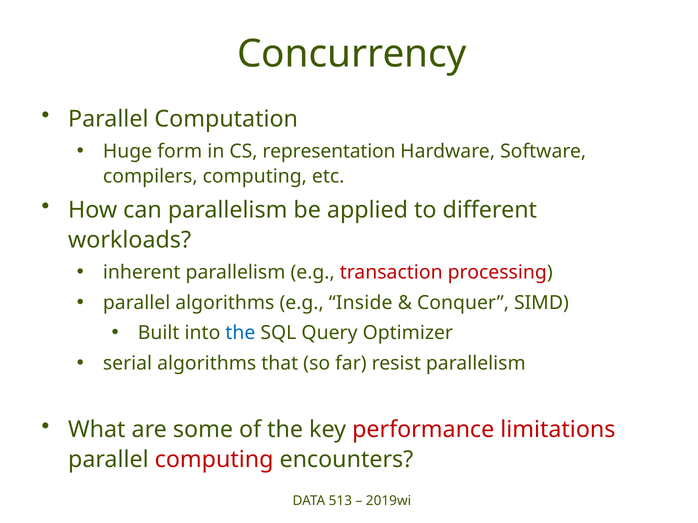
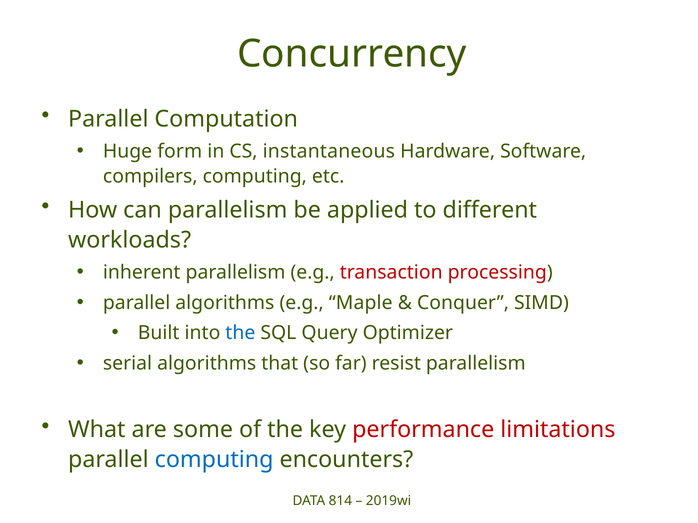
representation: representation -> instantaneous (329, 152)
Inside: Inside -> Maple (361, 303)
computing colour: red -> blue (214, 460)
513: 513 -> 814 (340, 501)
